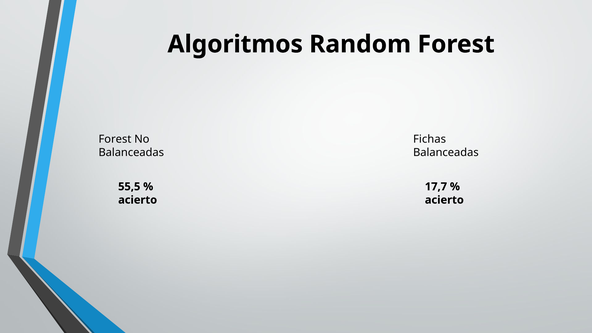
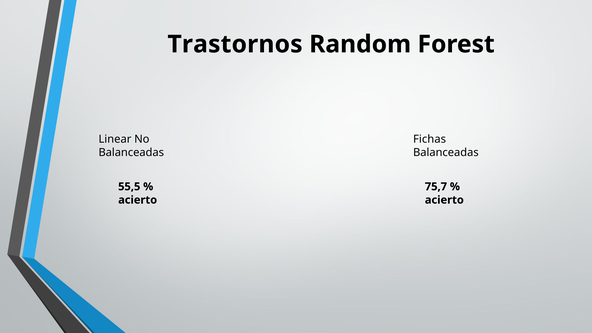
Algoritmos: Algoritmos -> Trastornos (235, 44)
Forest: Forest -> Linear (115, 139)
17,7: 17,7 -> 75,7 (436, 187)
